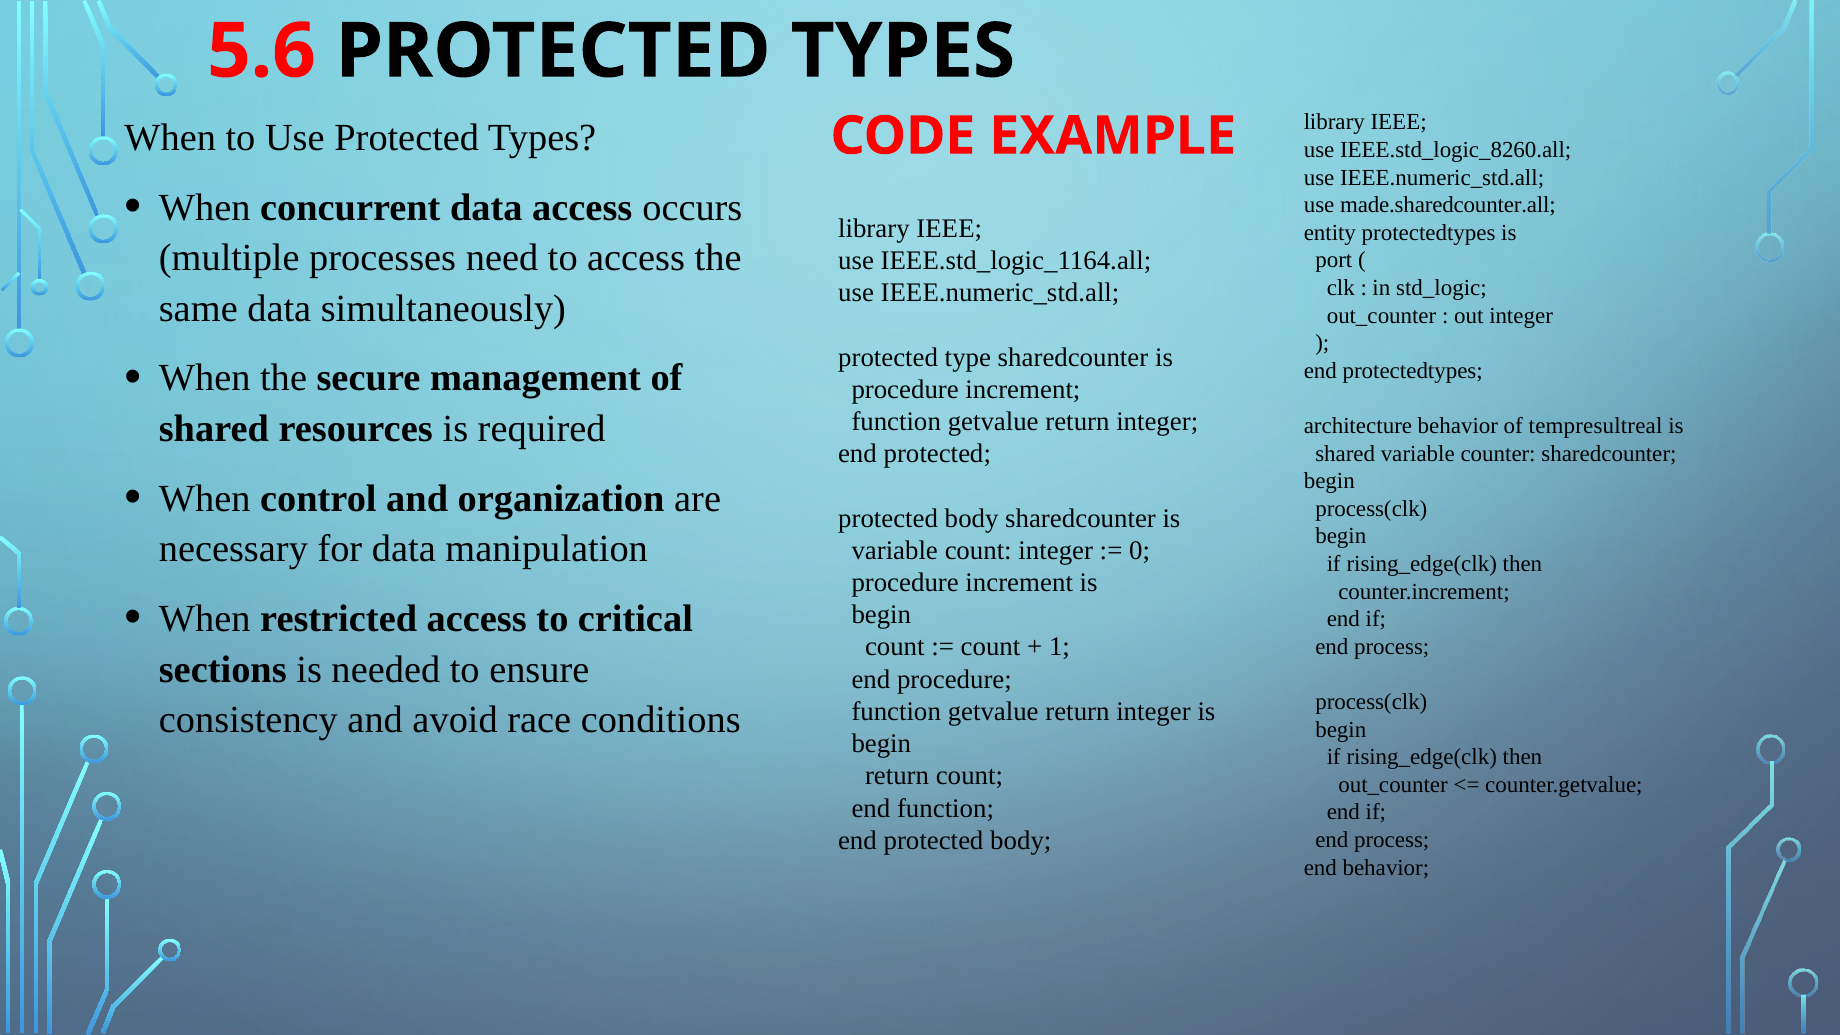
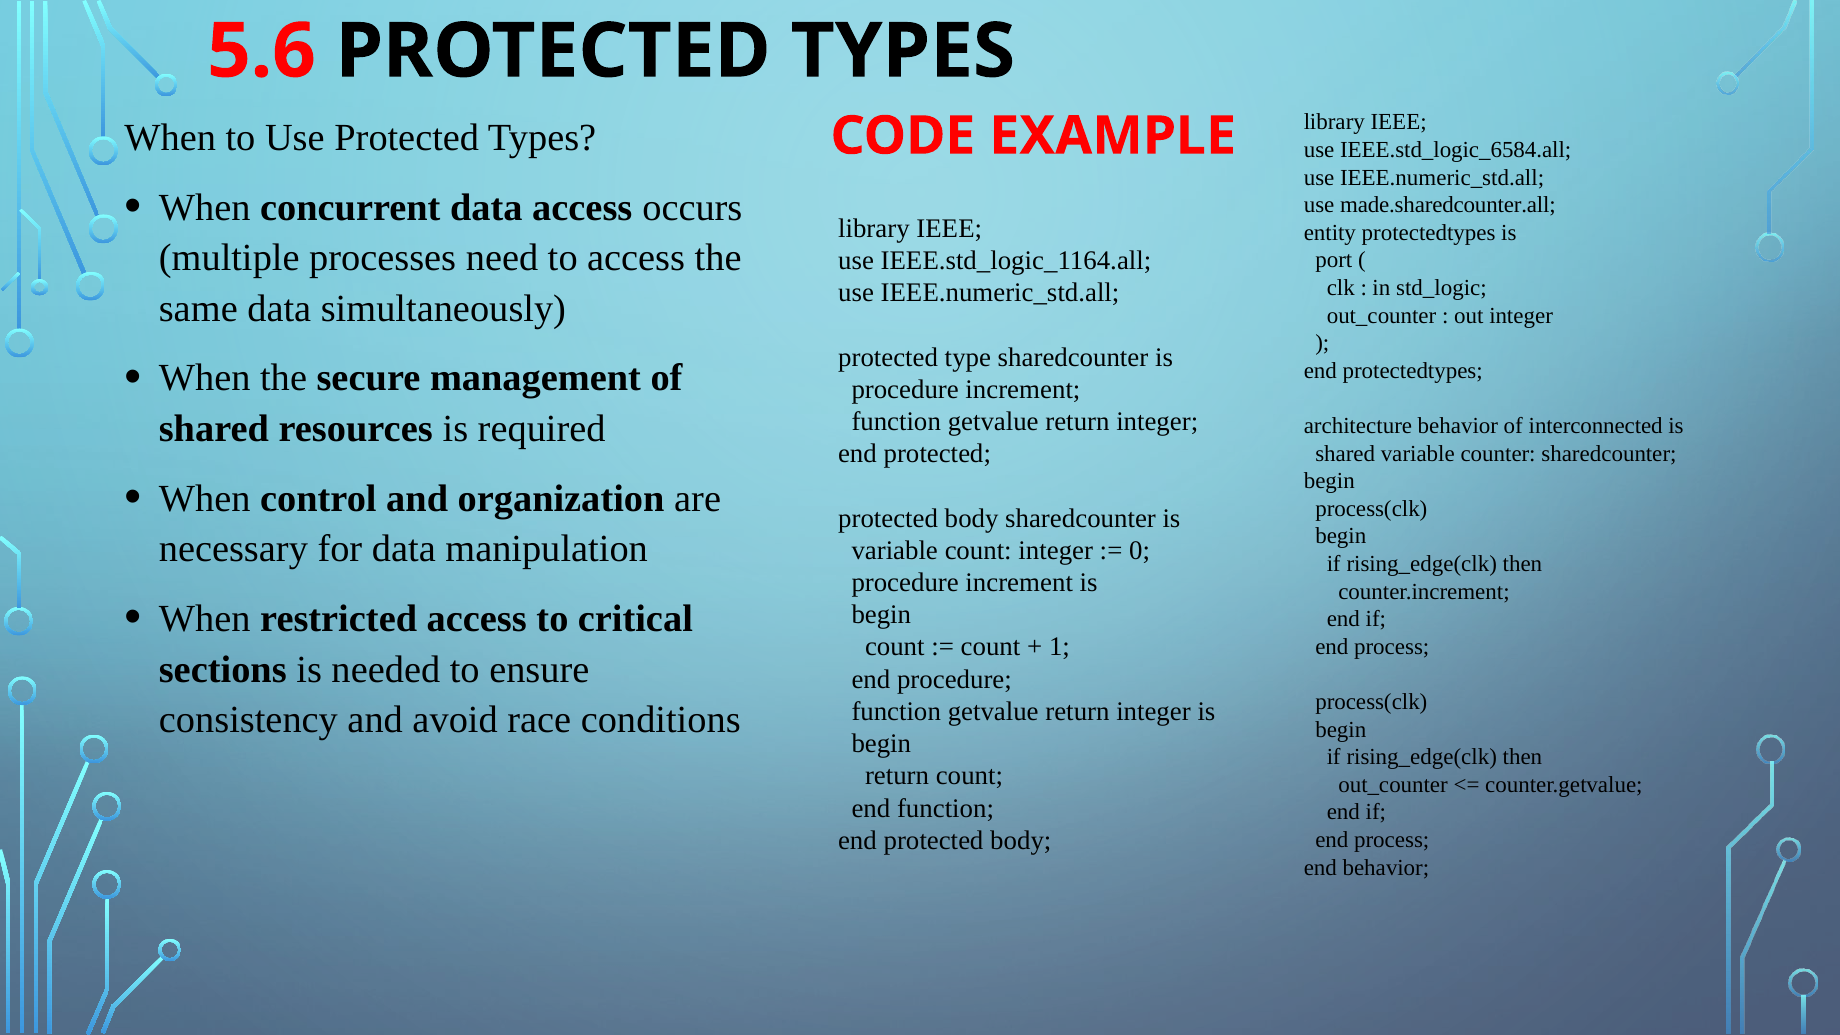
IEEE.std_logic_8260.all: IEEE.std_logic_8260.all -> IEEE.std_logic_6584.all (1456, 150)
tempresultreal: tempresultreal -> interconnected (1596, 426)
